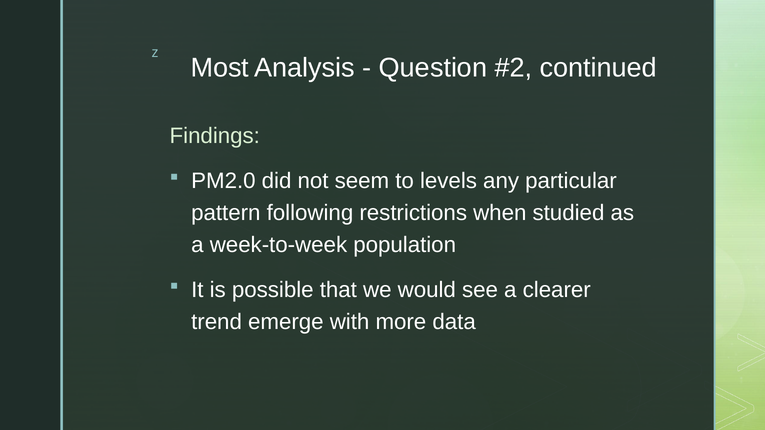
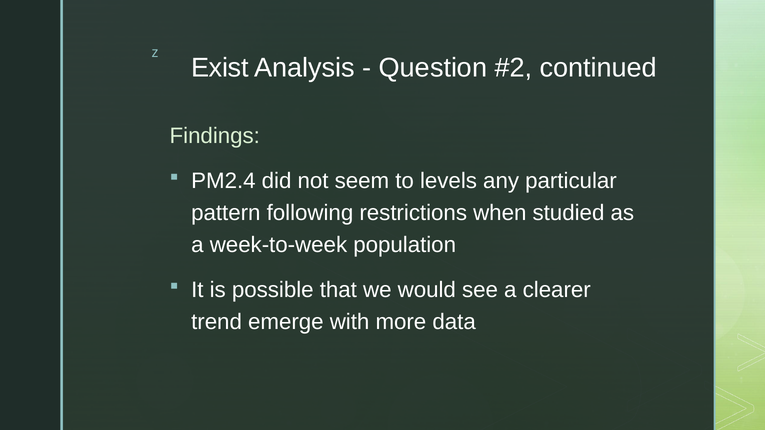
Most: Most -> Exist (220, 68)
PM2.0: PM2.0 -> PM2.4 (223, 181)
